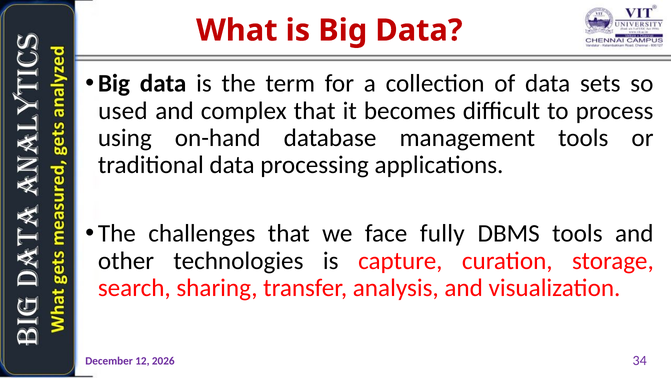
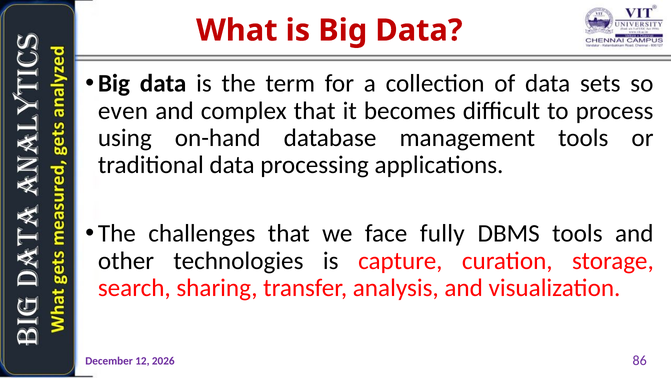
used: used -> even (123, 111)
34: 34 -> 86 (640, 360)
